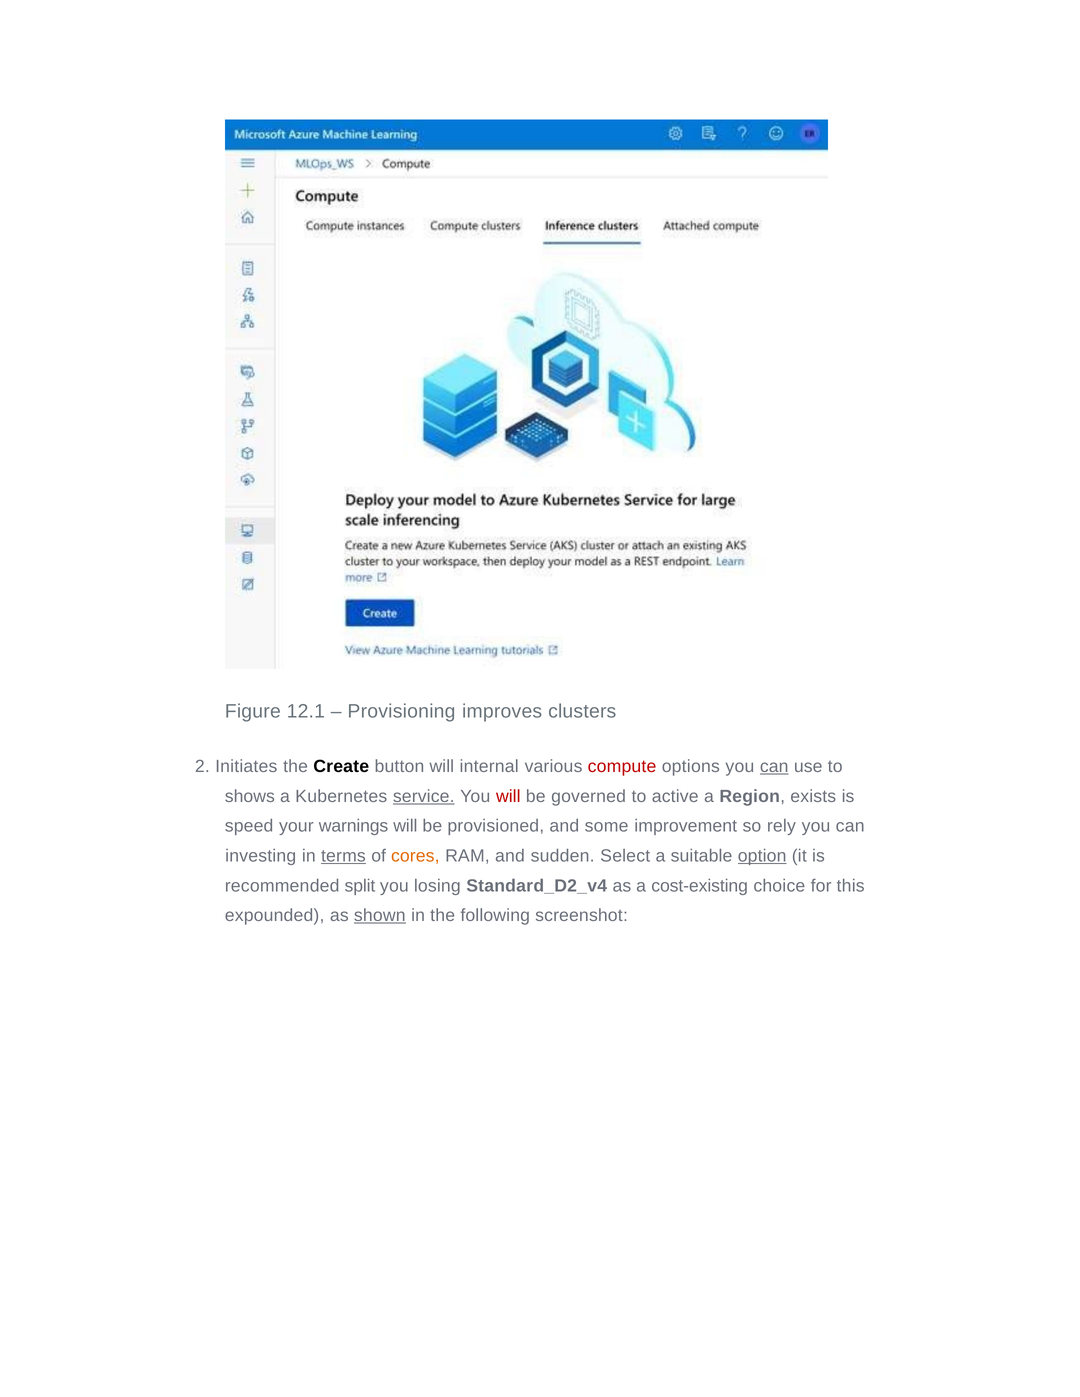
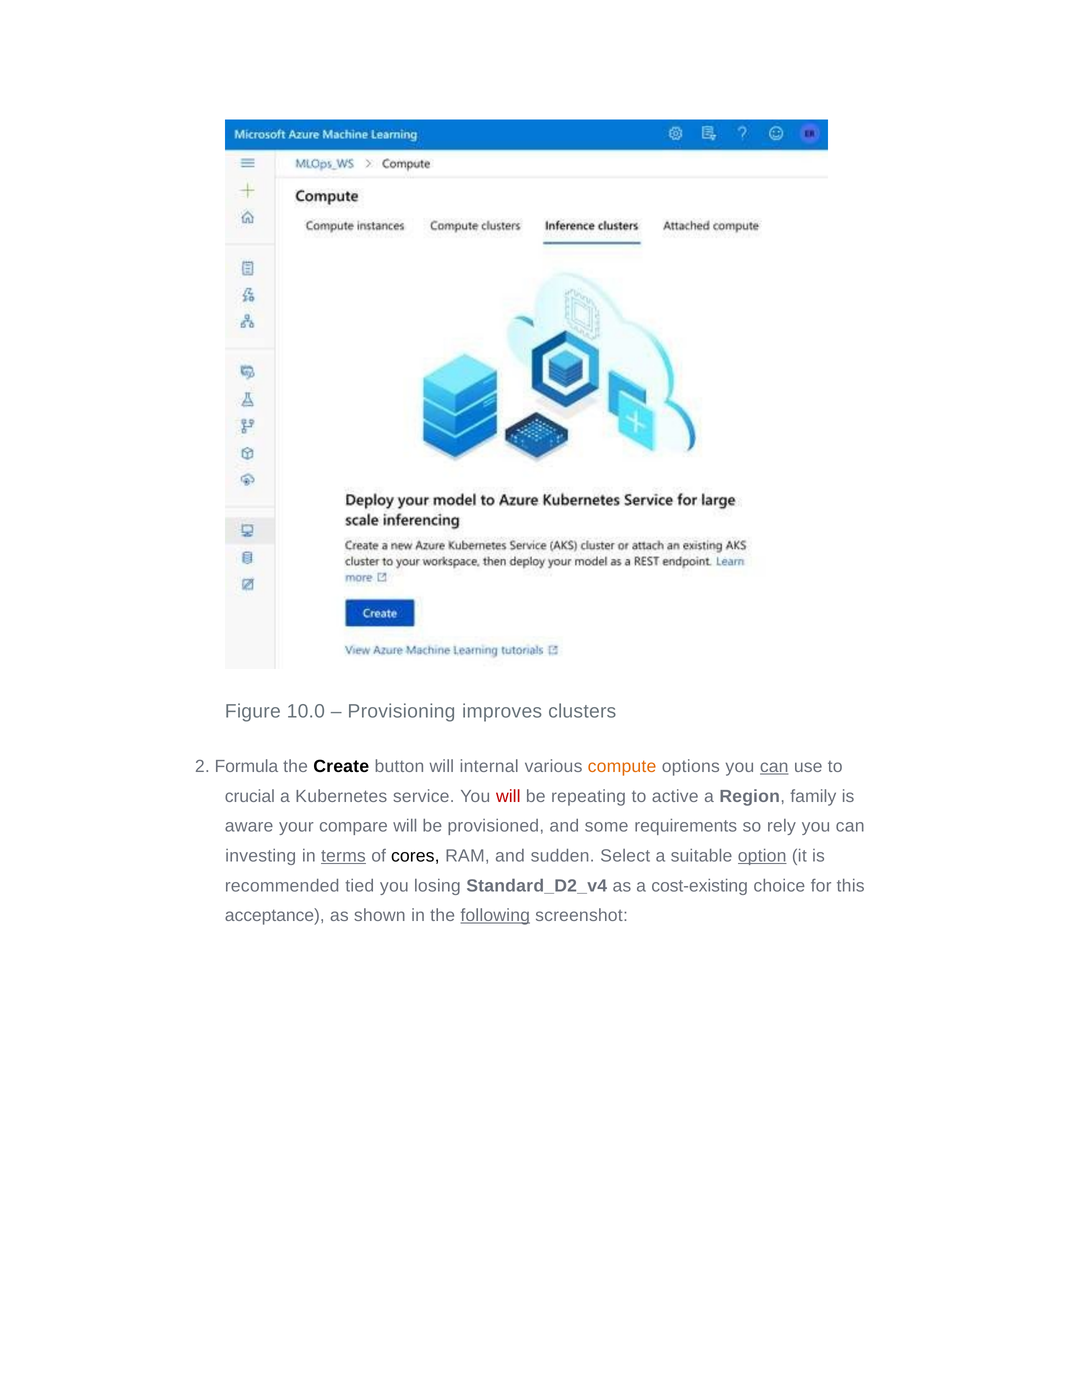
12.1: 12.1 -> 10.0 (306, 712)
Initiates: Initiates -> Formula (246, 767)
compute colour: red -> orange (622, 767)
shows: shows -> crucial (250, 797)
service underline: present -> none (424, 797)
governed: governed -> repeating (589, 797)
exists: exists -> family (813, 797)
speed: speed -> aware (249, 826)
warnings: warnings -> compare (353, 826)
improvement: improvement -> requirements (686, 826)
cores colour: orange -> black (415, 856)
split: split -> tied (360, 886)
expounded: expounded -> acceptance (275, 916)
shown underline: present -> none (380, 916)
following underline: none -> present (495, 916)
